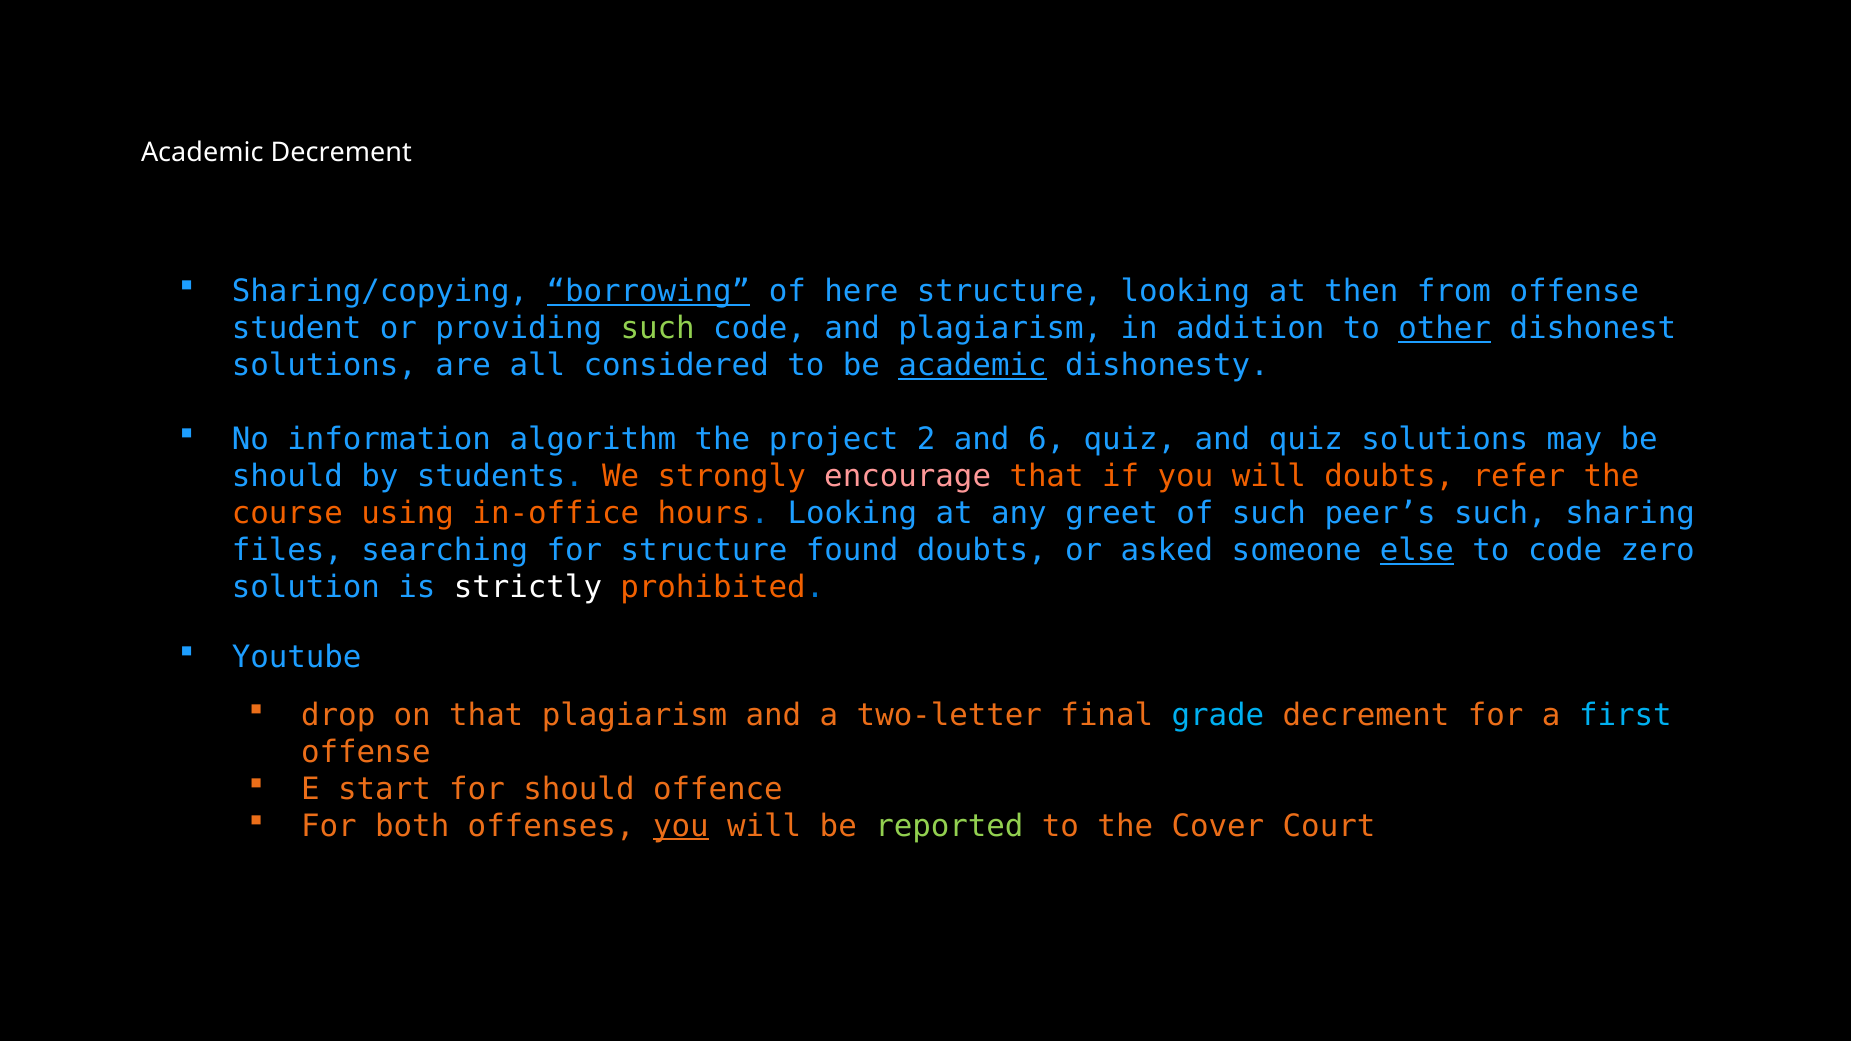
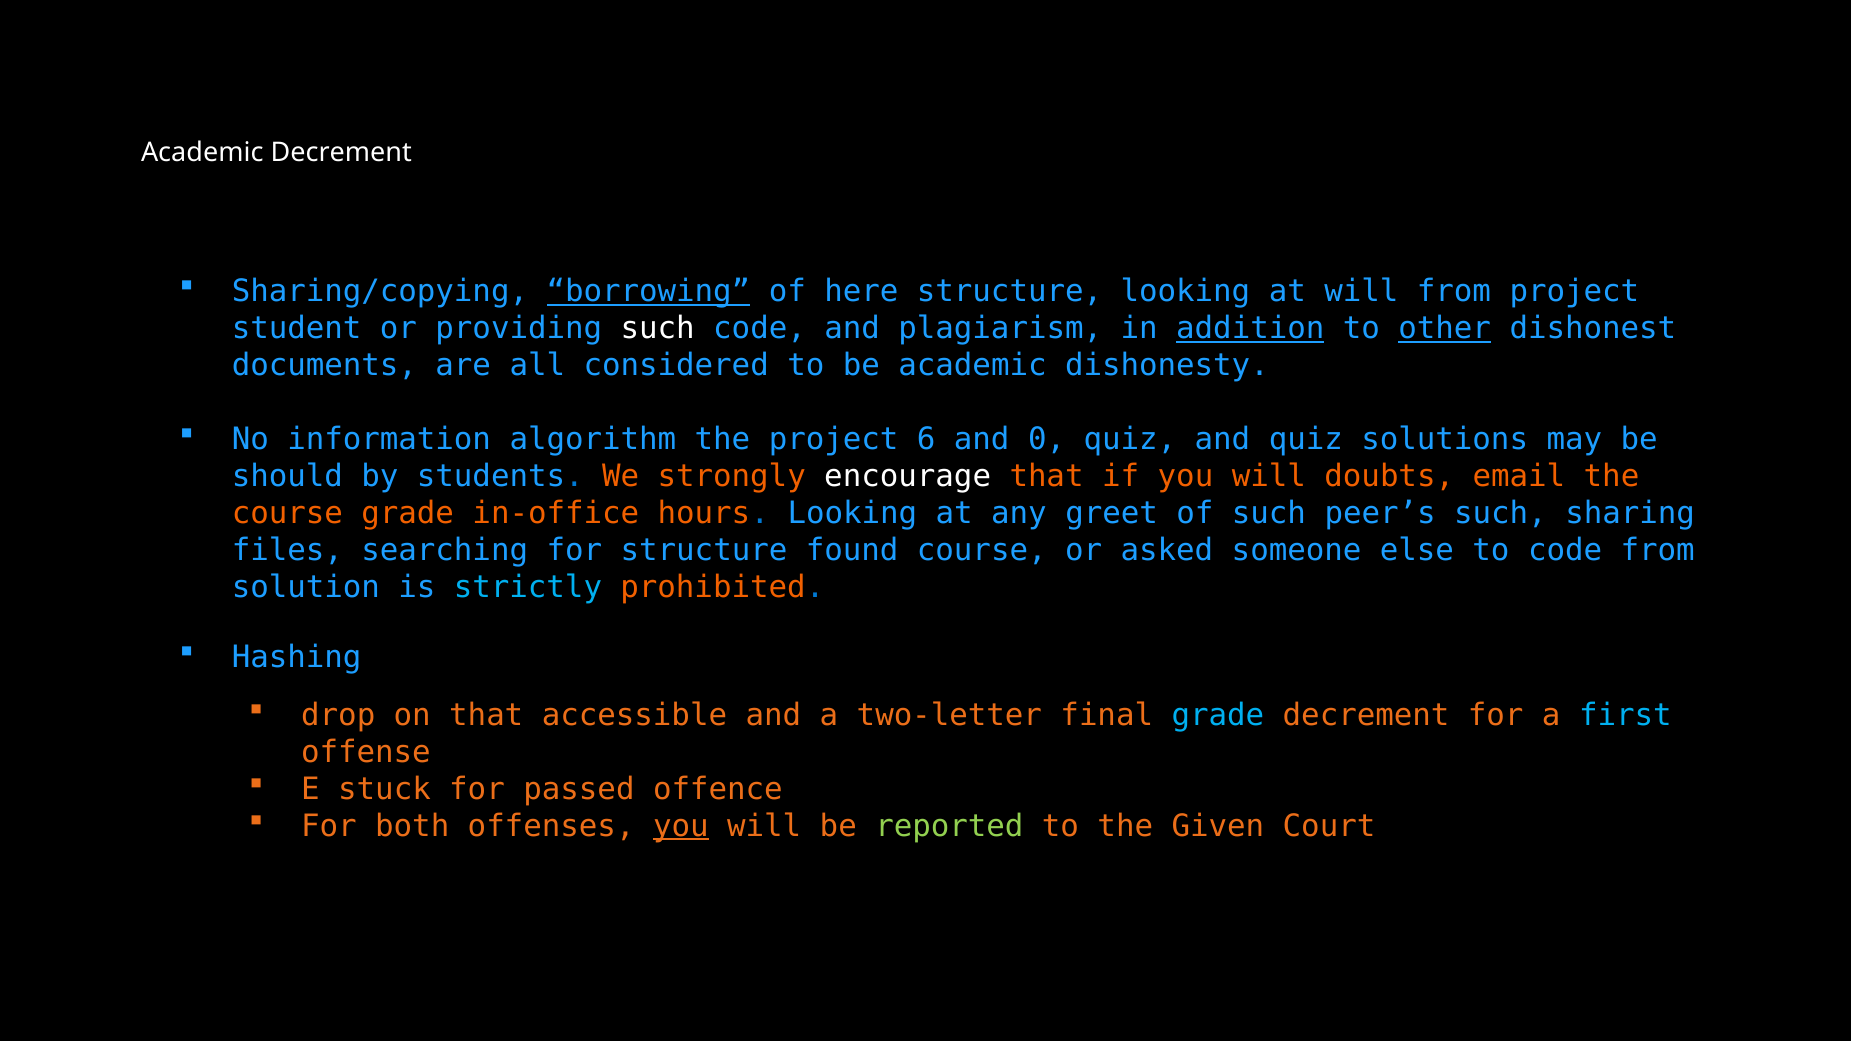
at then: then -> will (1361, 292)
from offense: offense -> project (1574, 292)
such colour: light green -> white (658, 329)
addition underline: none -> present (1250, 329)
solutions: solutions -> documents (324, 366)
academic underline: present -> none (973, 366)
2: 2 -> 6 (926, 440)
6: 6 -> 0 (1047, 440)
encourage colour: pink -> white (908, 477)
refer: refer -> email (1519, 477)
course using: using -> grade (408, 514)
found doubts: doubts -> course (982, 551)
else underline: present -> none (1417, 551)
code zero: zero -> from (1658, 551)
strictly colour: white -> light blue (528, 588)
Youtube: Youtube -> Hashing (297, 657)
that plagiarism: plagiarism -> accessible (634, 715)
start: start -> stuck (385, 789)
for should: should -> passed (579, 789)
Cover: Cover -> Given (1218, 826)
